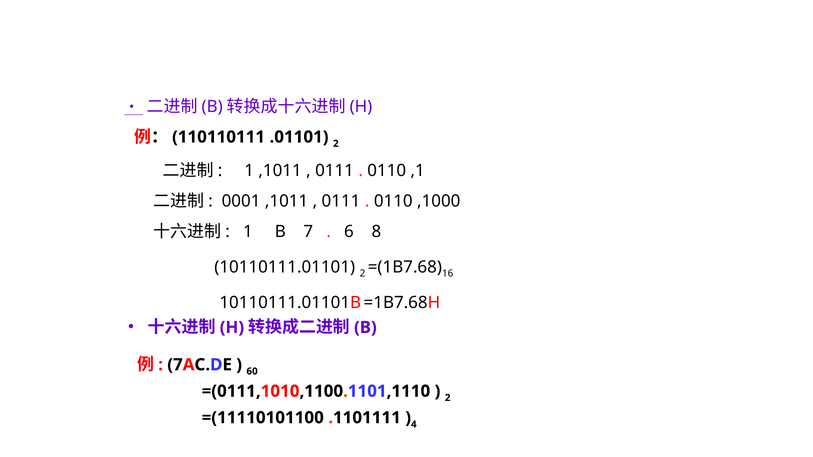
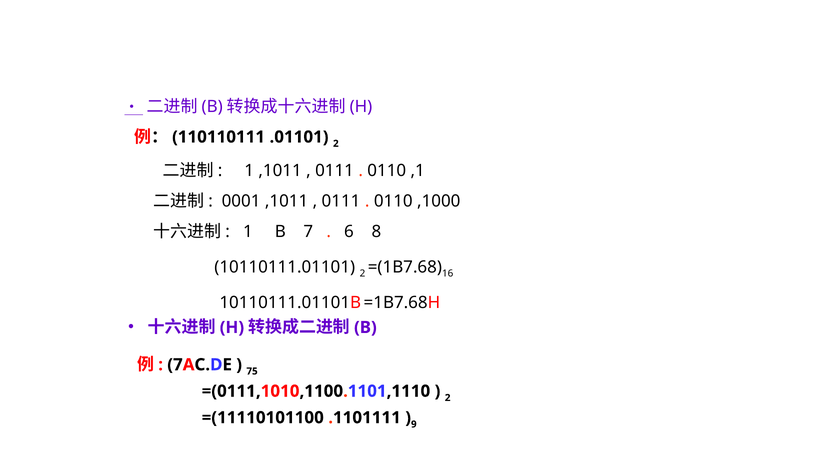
60: 60 -> 75 (252, 372)
4: 4 -> 9 (414, 425)
